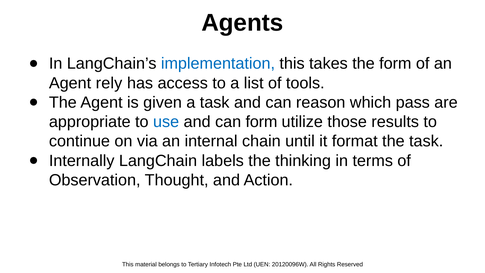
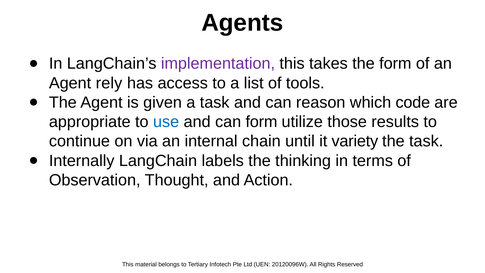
implementation colour: blue -> purple (218, 64)
pass: pass -> code (413, 102)
format: format -> variety (355, 141)
